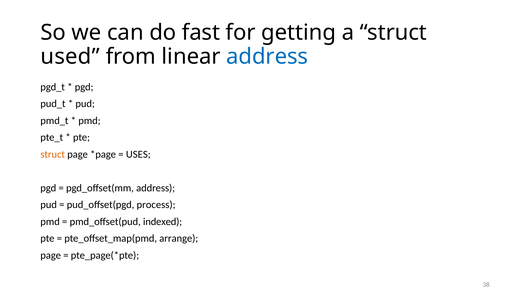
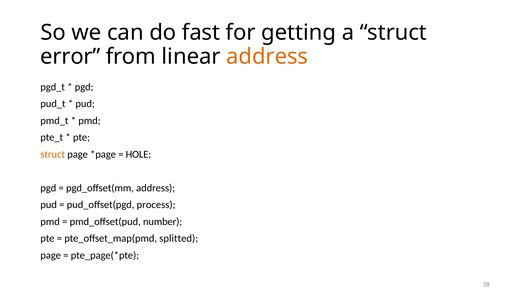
used: used -> error (70, 56)
address colour: blue -> orange (267, 56)
USES: USES -> HOLE (138, 154)
indexed: indexed -> number (163, 222)
arrange: arrange -> splitted (179, 239)
